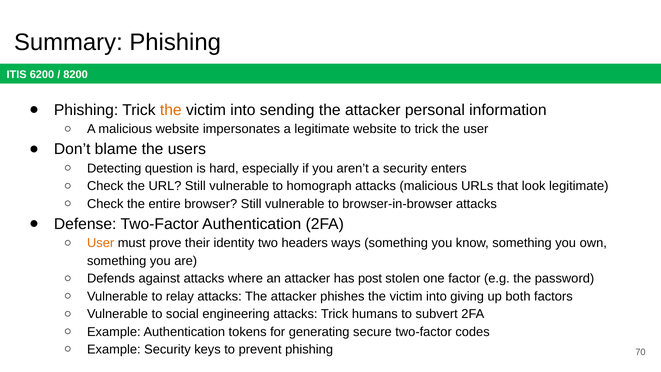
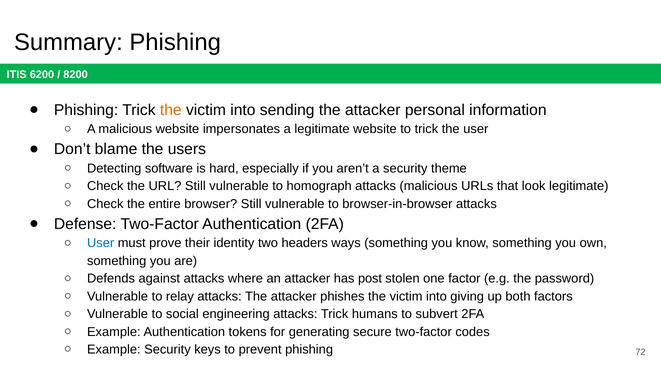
question: question -> software (169, 168)
enters: enters -> theme (449, 168)
User colour: orange -> blue (101, 243)
70: 70 -> 72 (640, 352)
